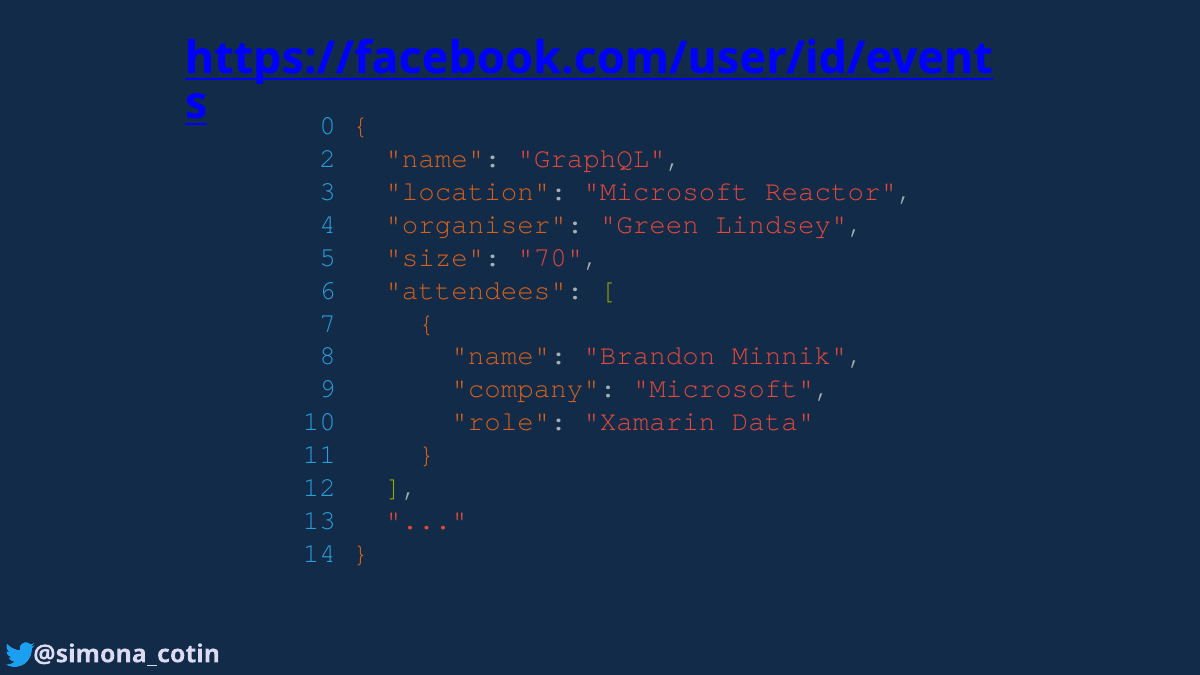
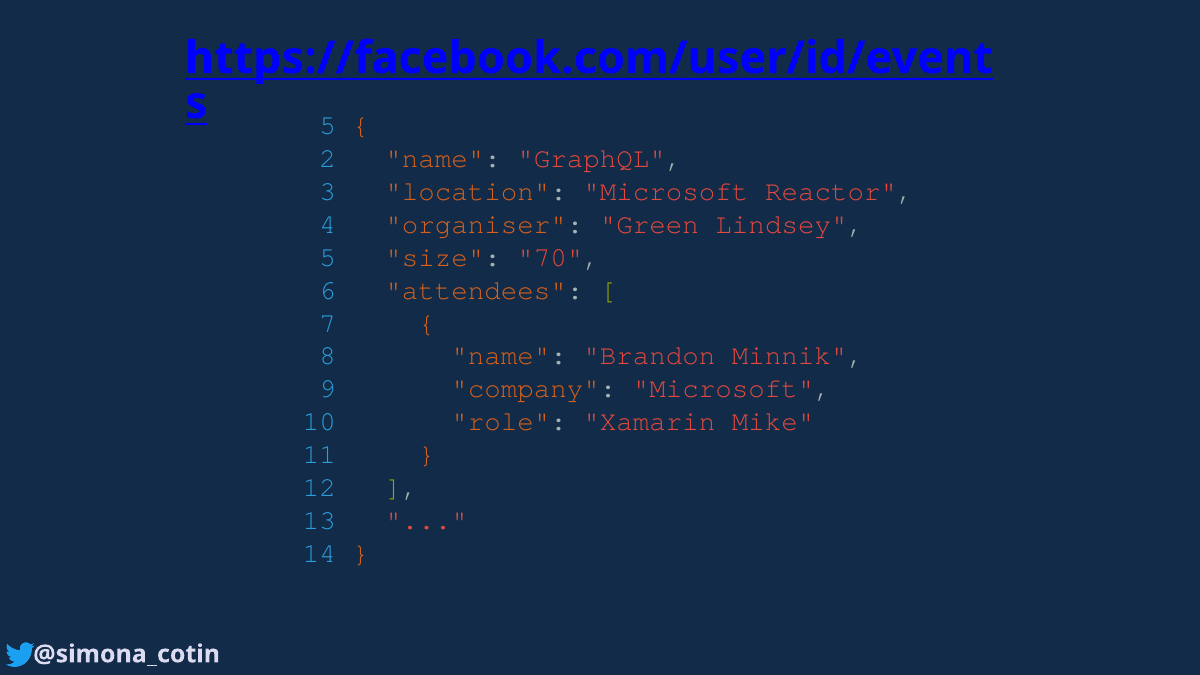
0: 0 -> 5 (328, 125)
Data: Data -> Mike (773, 422)
